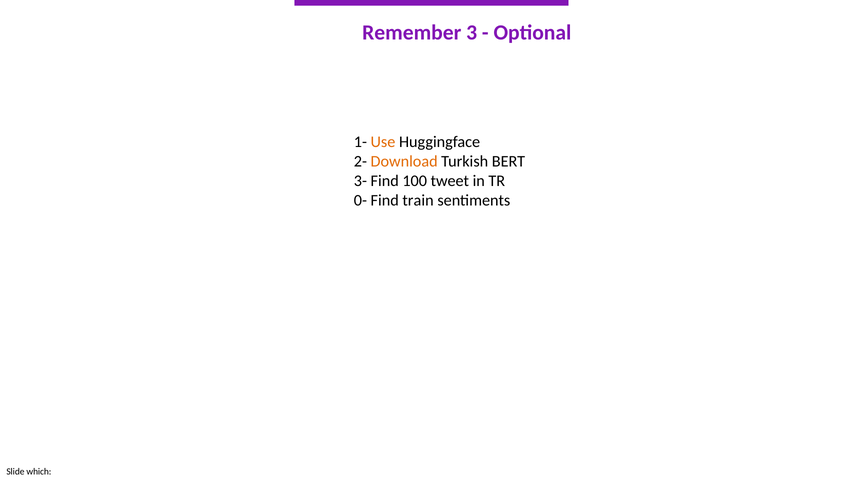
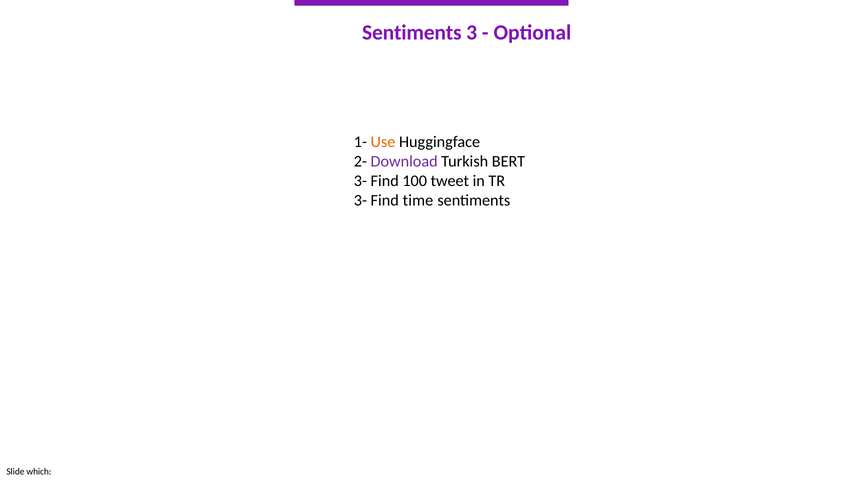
Remember: Remember -> Sentiments (412, 32)
Download colour: orange -> purple (404, 162)
0-: 0- -> 3- (360, 200)
train: train -> time (418, 200)
